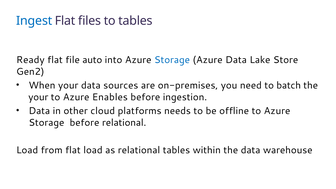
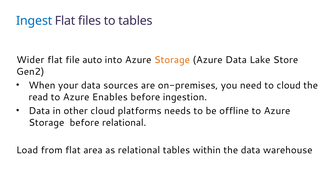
Ready: Ready -> Wider (30, 60)
Storage colour: blue -> orange (172, 60)
to batch: batch -> cloud (289, 85)
your: your -> read (38, 97)
flat load: load -> area (93, 150)
